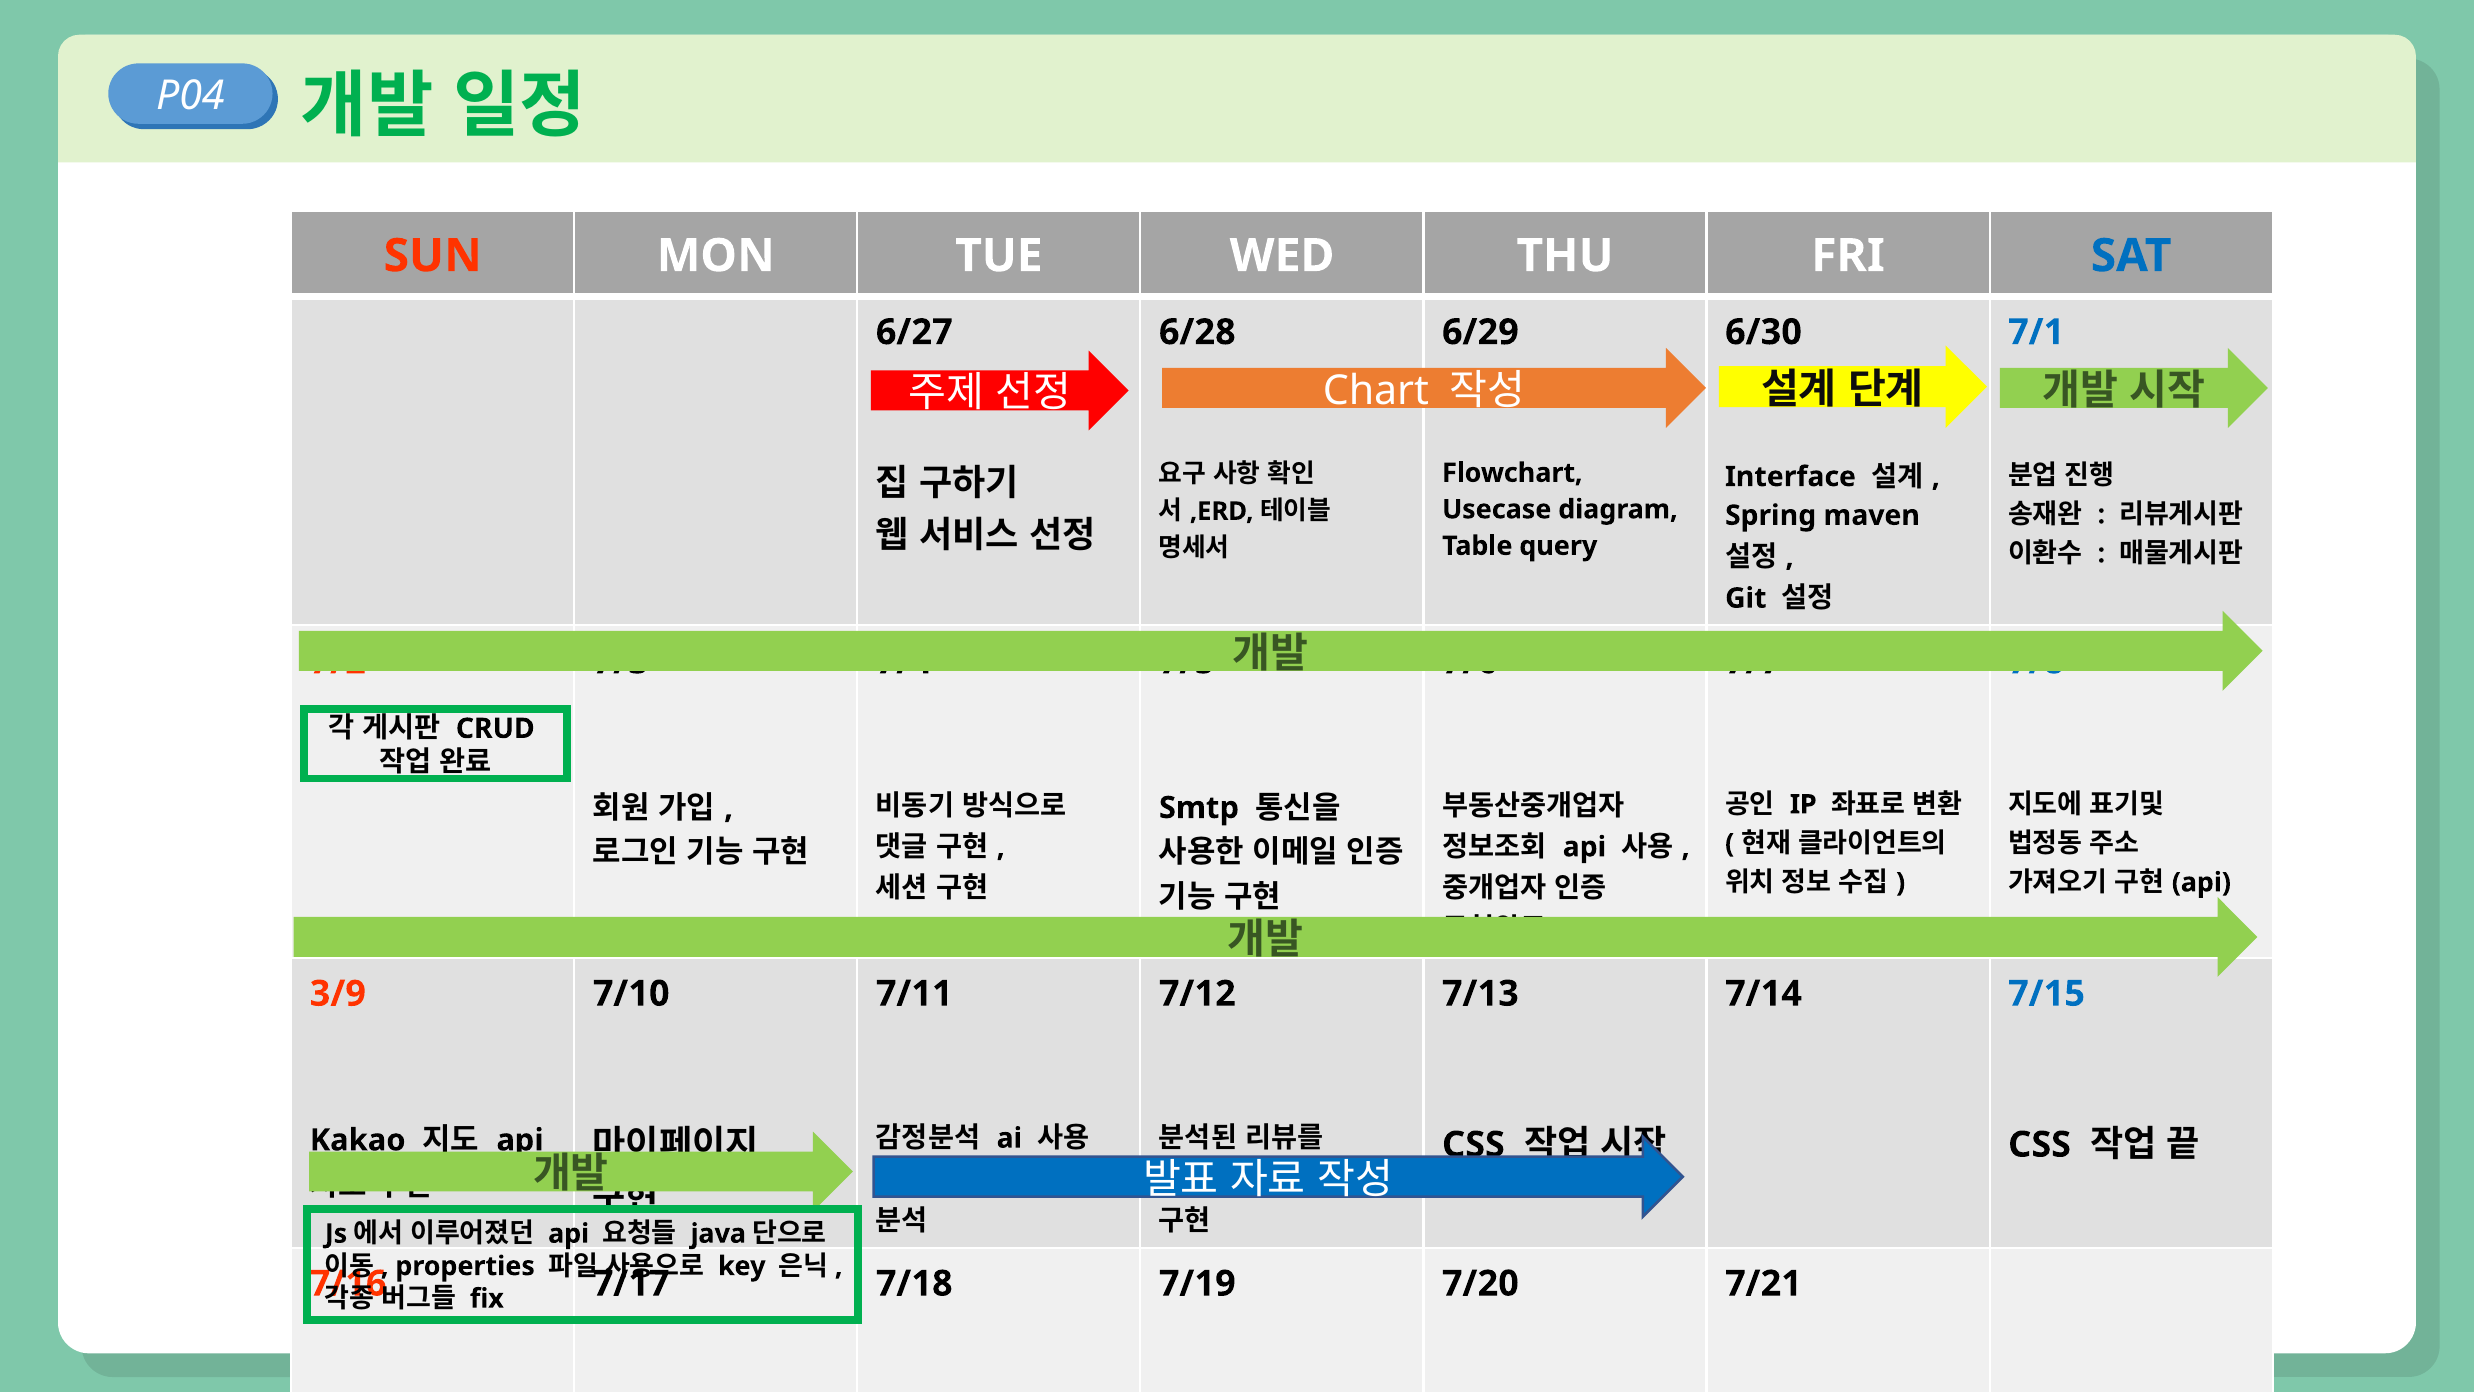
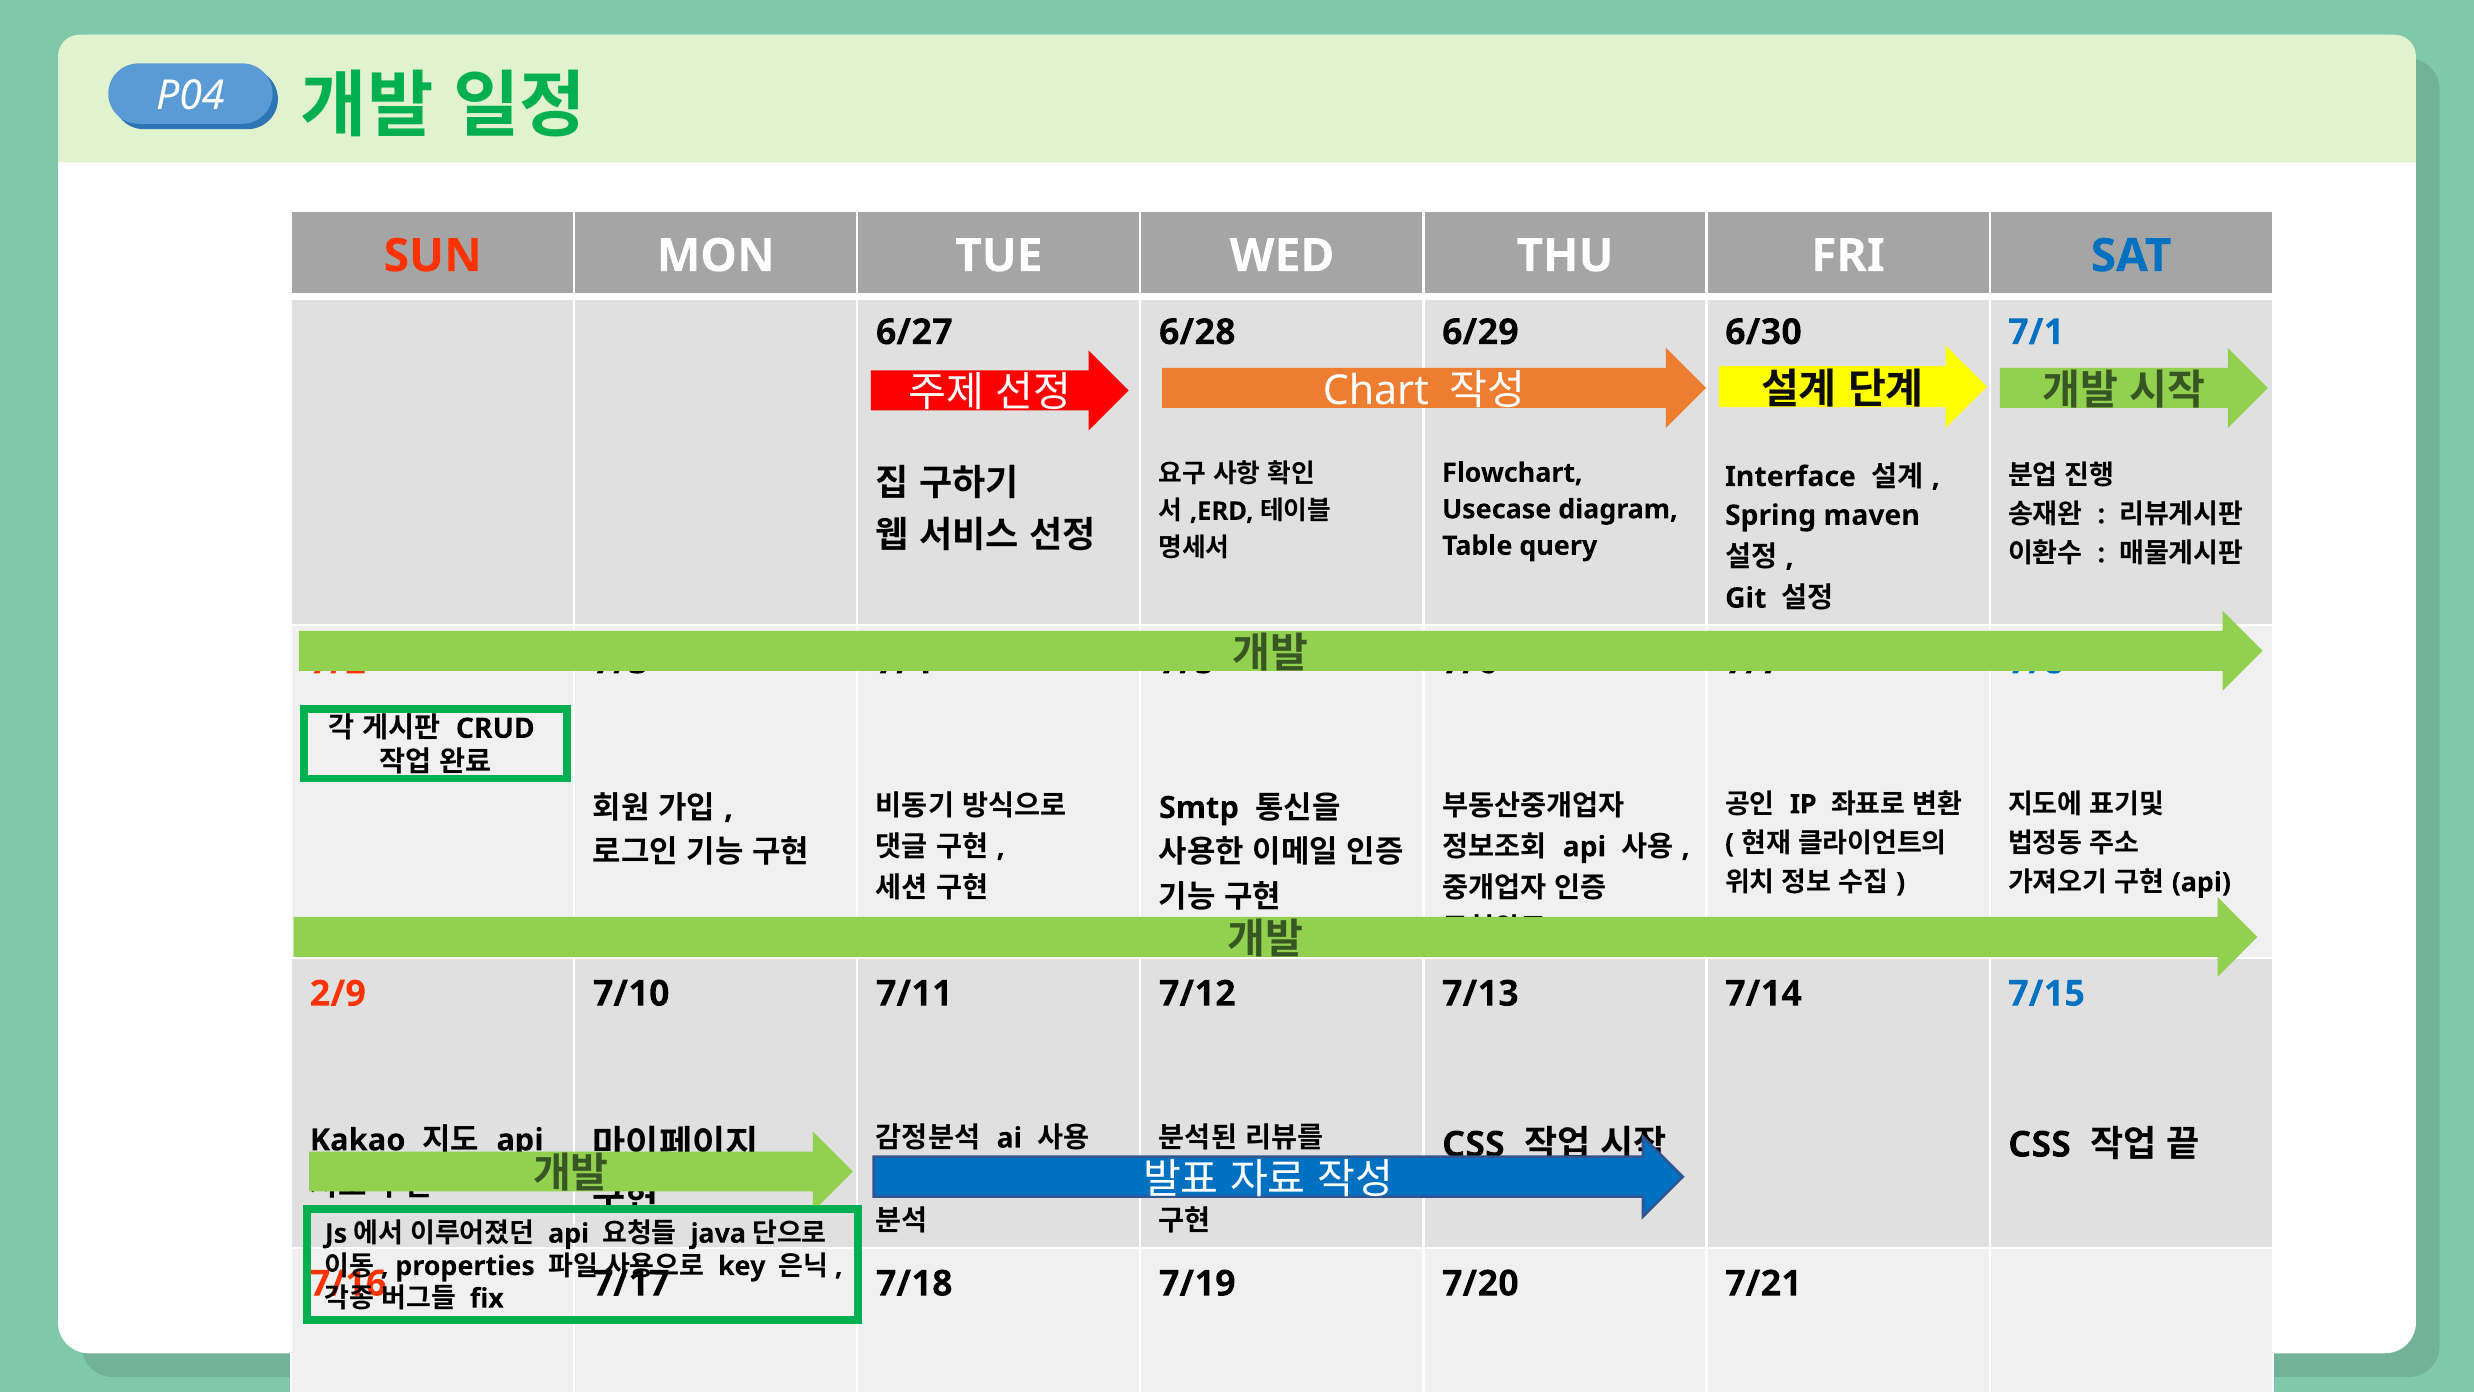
3/9: 3/9 -> 2/9 (338, 993)
